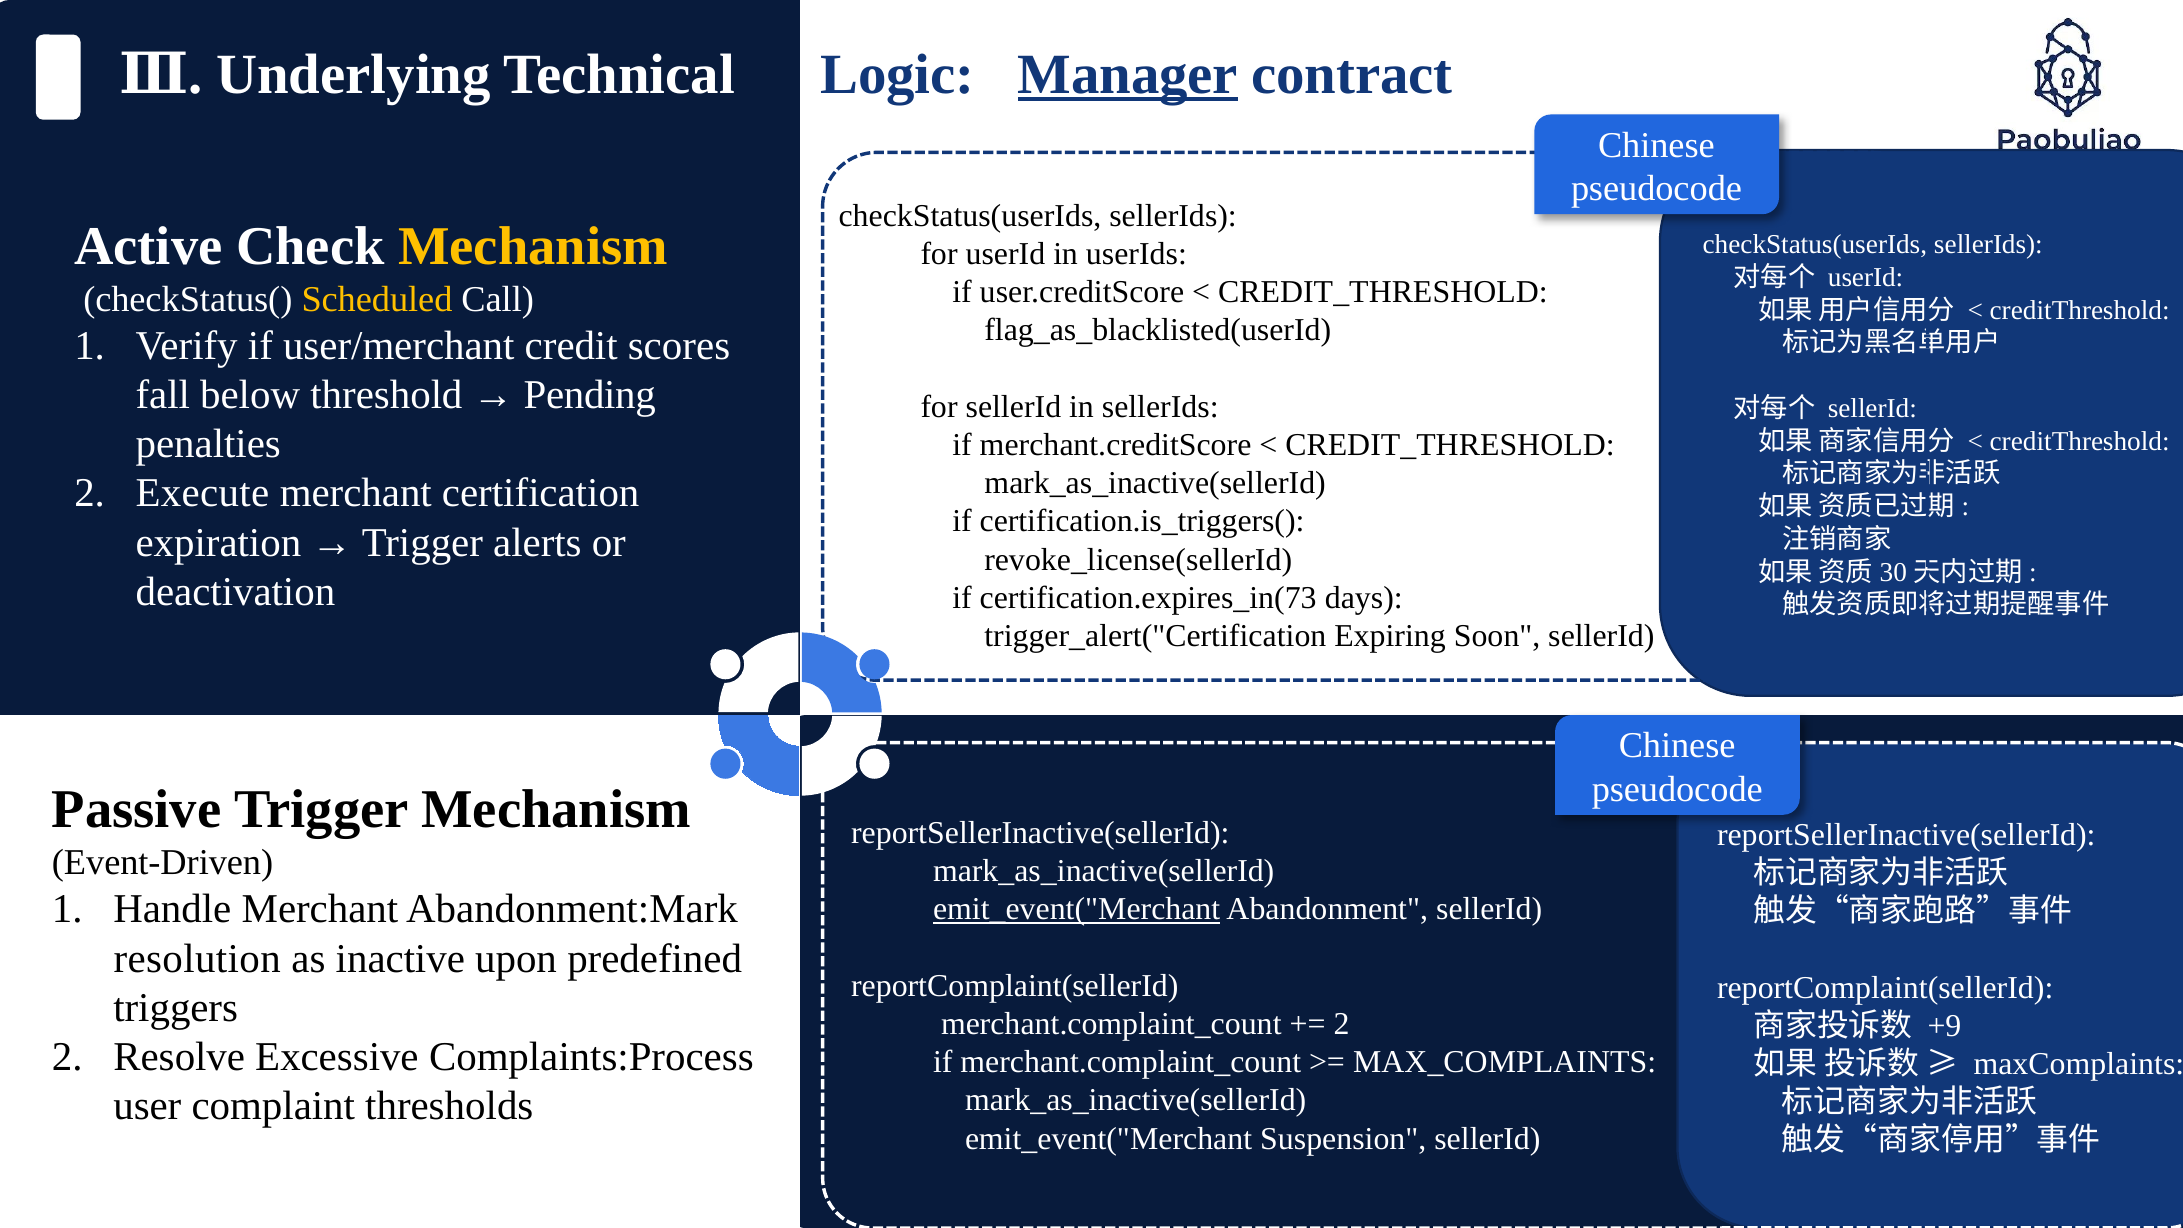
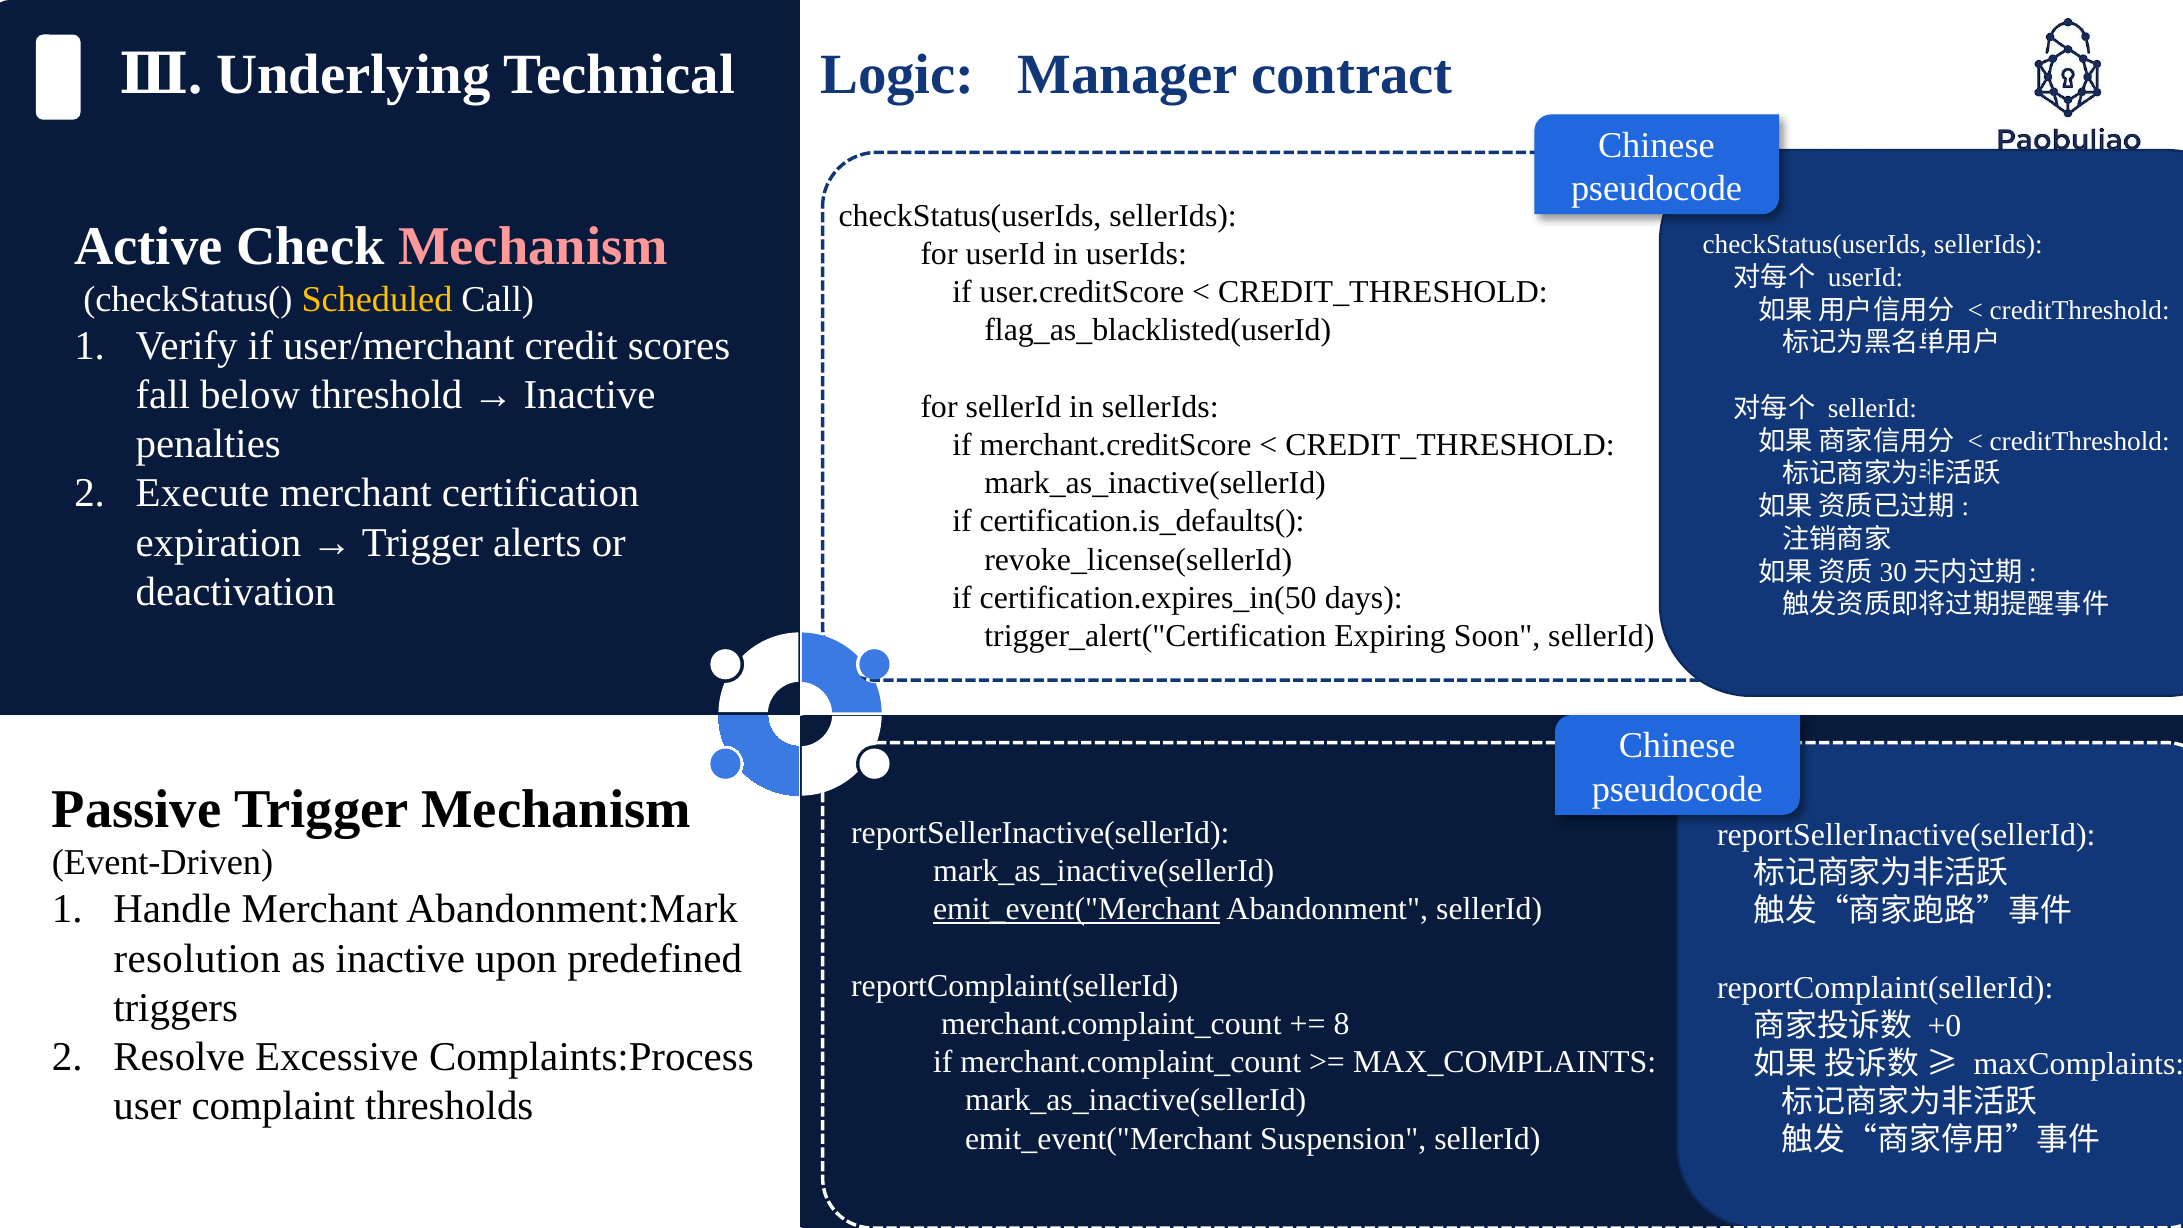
Manager underline: present -> none (1128, 75)
Mechanism colour: yellow -> pink (533, 246)
Pending: Pending -> Inactive (590, 395)
certification.is_triggers(: certification.is_triggers( -> certification.is_defaults( (1142, 521)
certification.expires_in(73: certification.expires_in(73 -> certification.expires_in(50 (1148, 598)
2: 2 -> 8 (1342, 1024)
+9: +9 -> +0 (1944, 1026)
